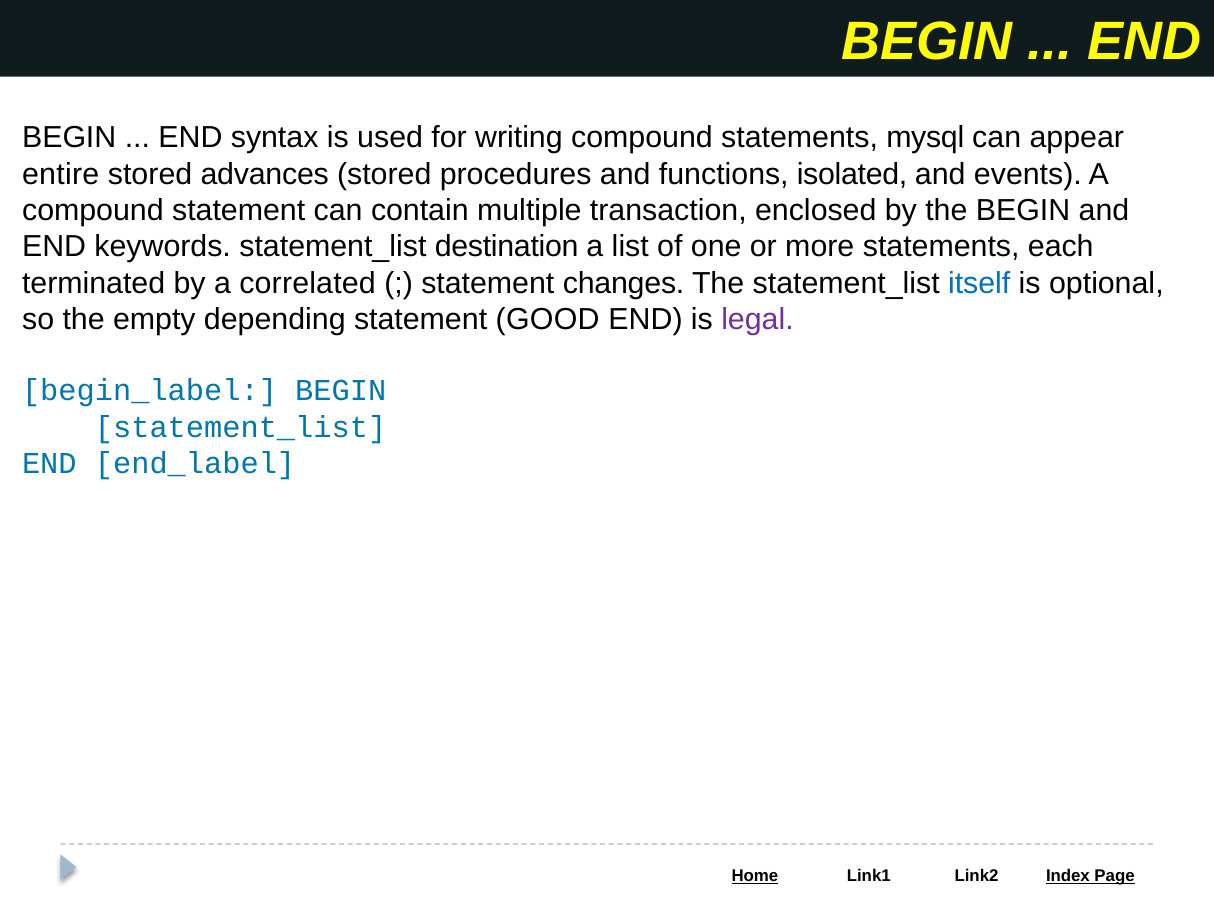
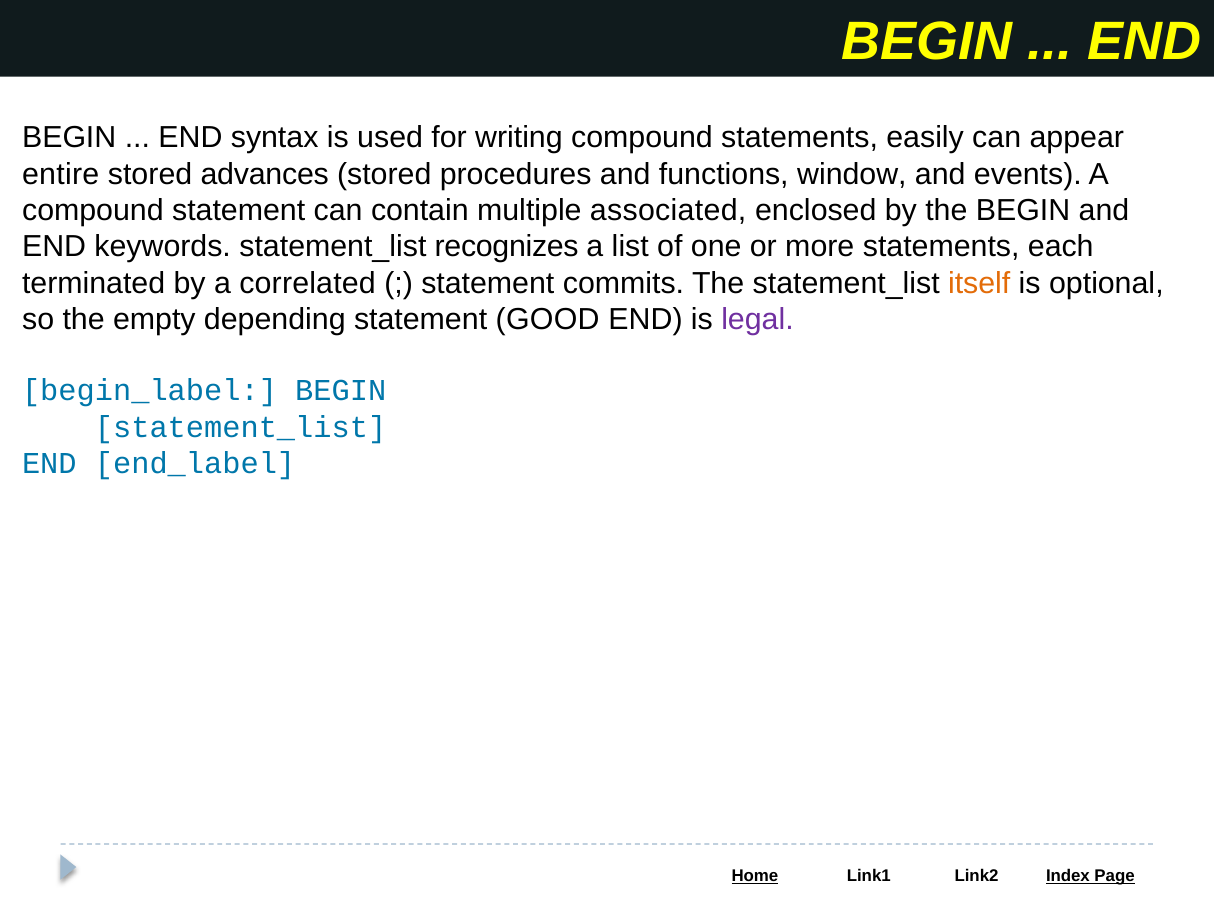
mysql: mysql -> easily (925, 138)
isolated: isolated -> window (852, 174)
transaction: transaction -> associated (668, 210)
destination: destination -> recognizes (507, 247)
changes: changes -> commits (624, 283)
itself colour: blue -> orange (979, 283)
